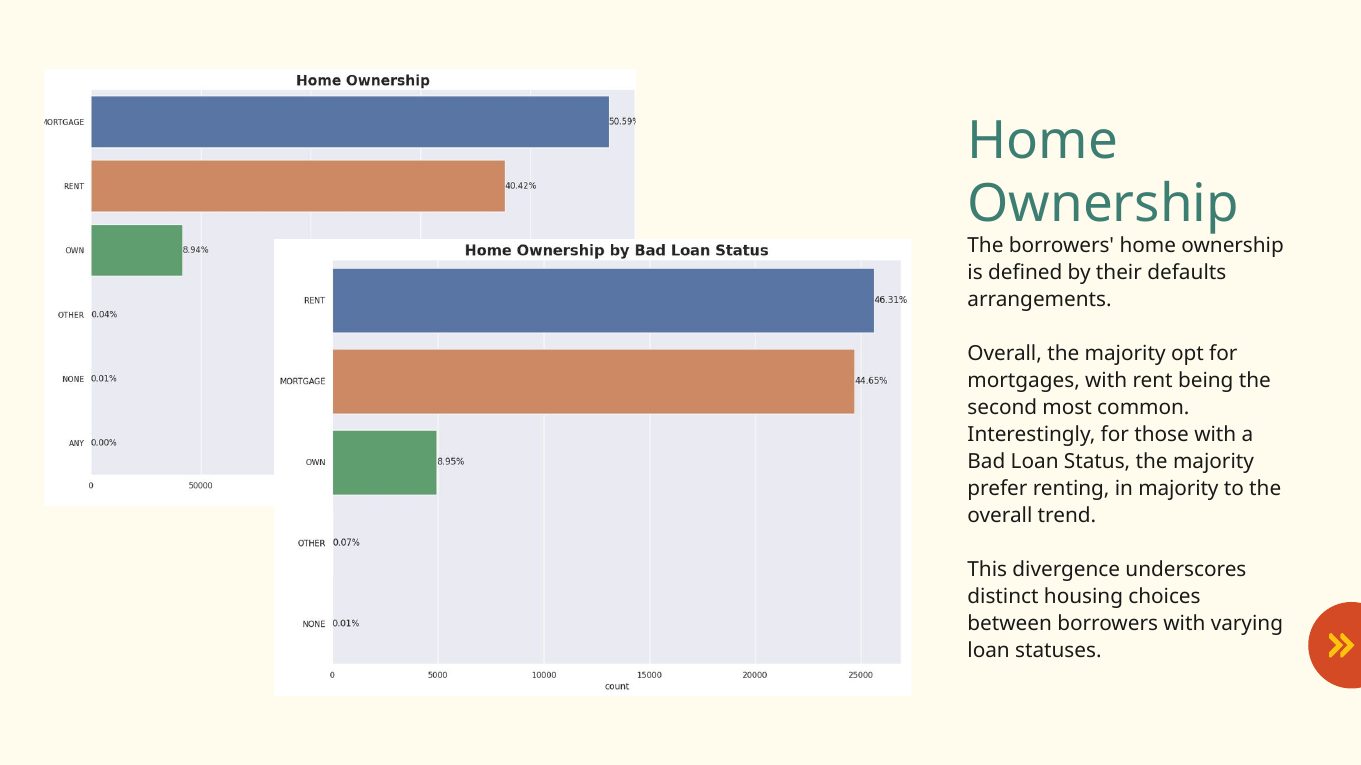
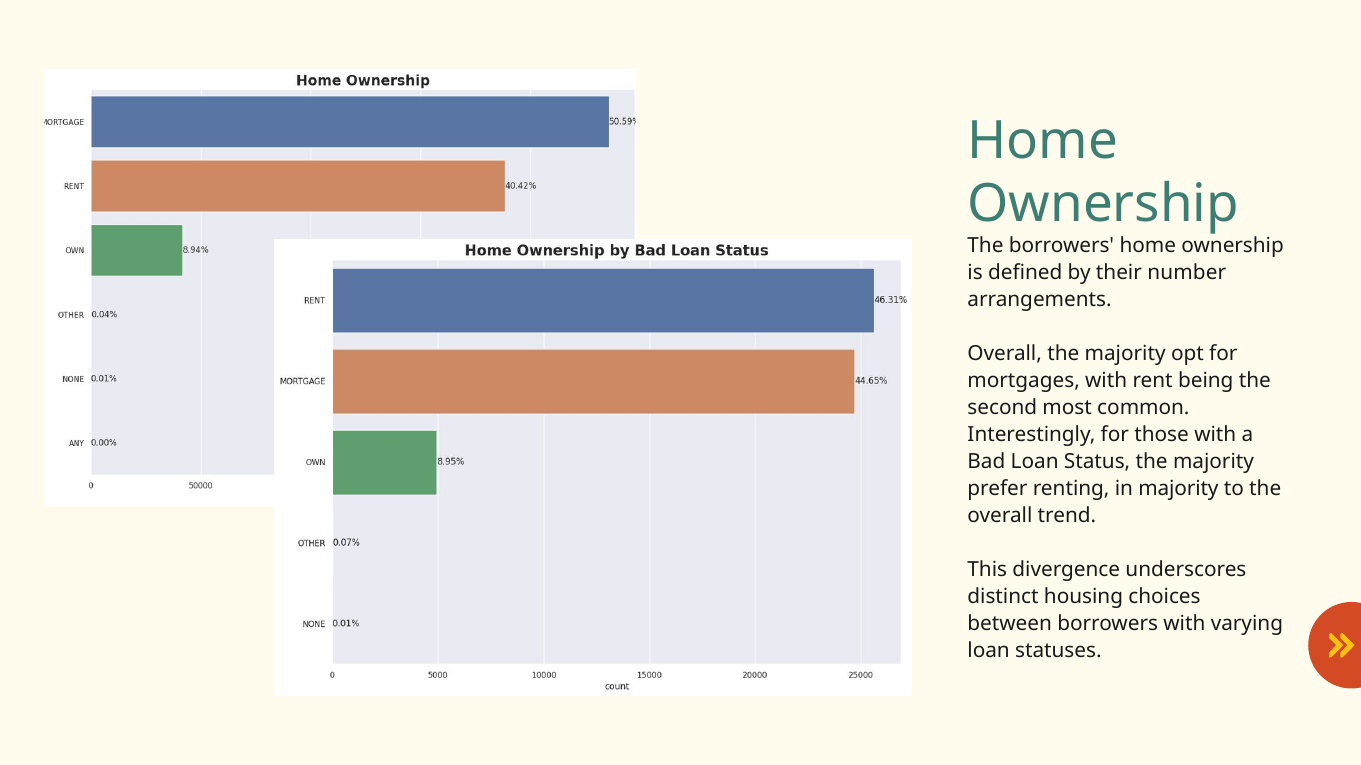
defaults: defaults -> number (1187, 273)
